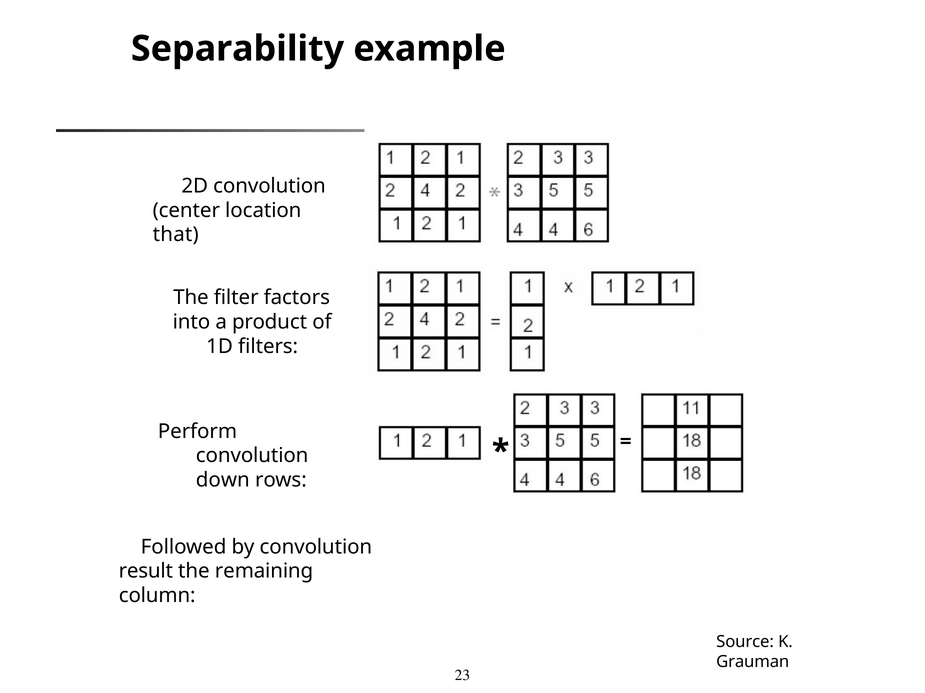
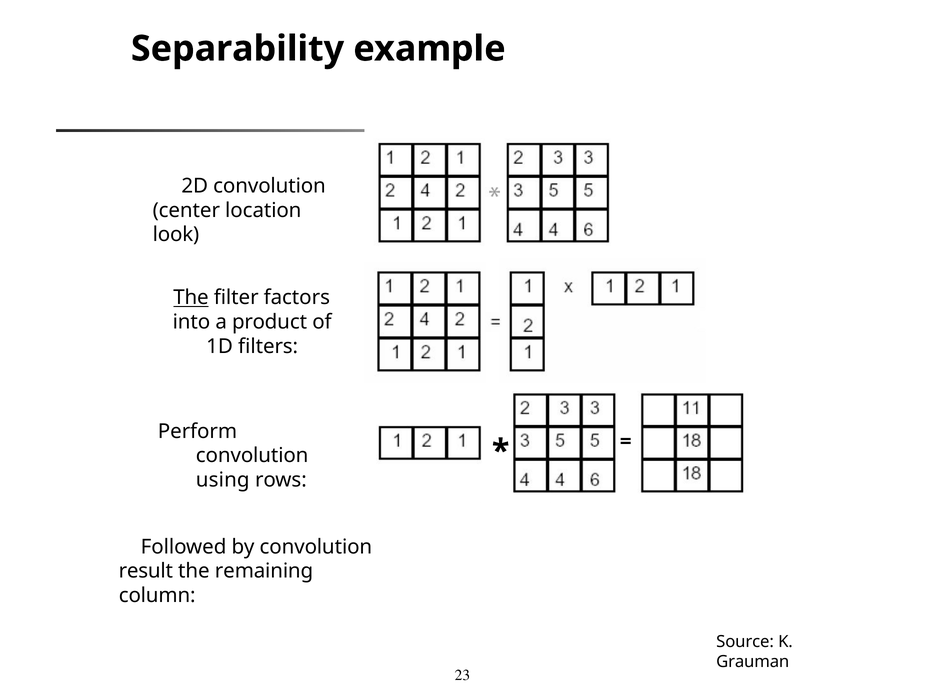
that: that -> look (176, 235)
The underline: none -> present (191, 298)
down: down -> using (223, 480)
